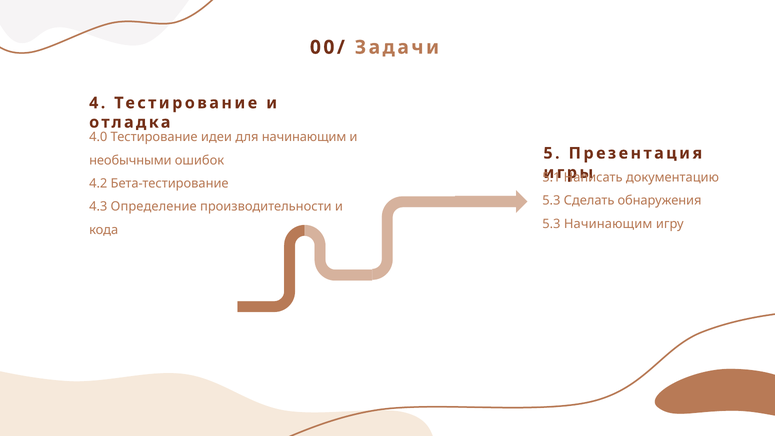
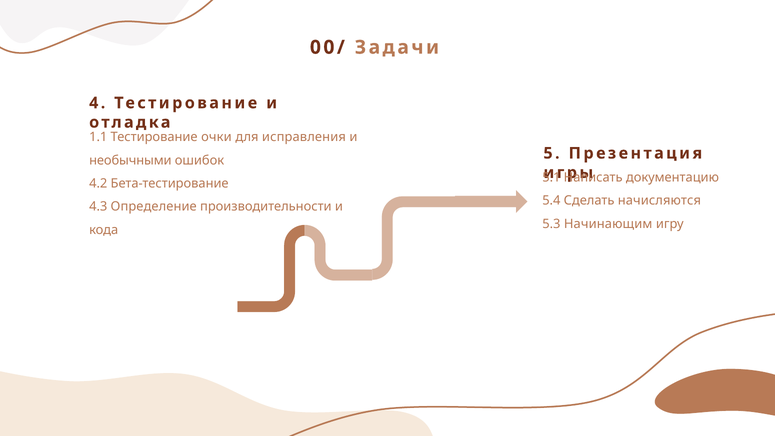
4.0: 4.0 -> 1.1 (98, 137)
идеи: идеи -> очки (216, 137)
для начинающим: начинающим -> исправления (304, 137)
5.3: 5.3 -> 5.4 (551, 201)
обнаружения: обнаружения -> начисляются (659, 201)
